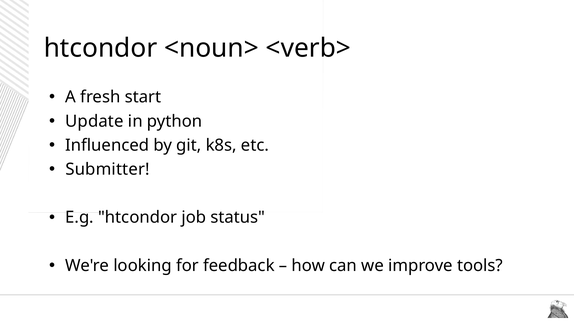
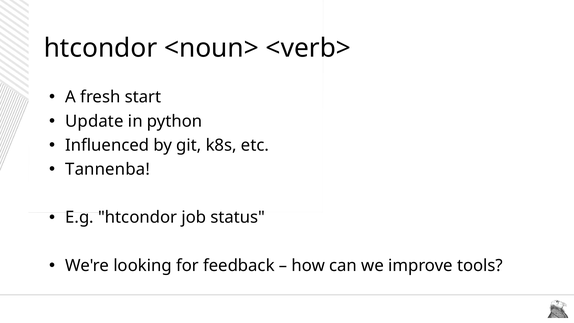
Submitter: Submitter -> Tannenba (108, 169)
